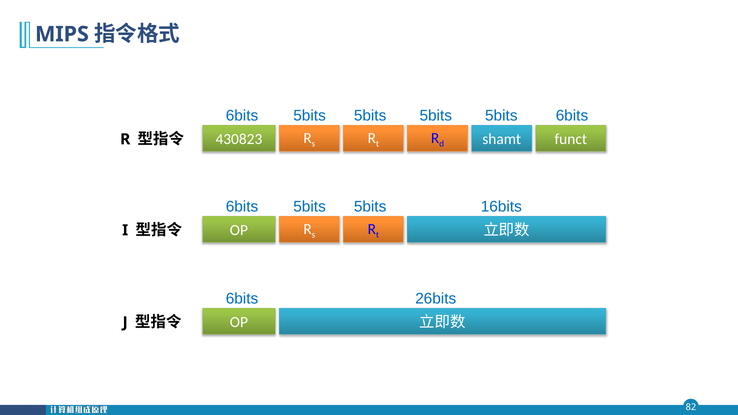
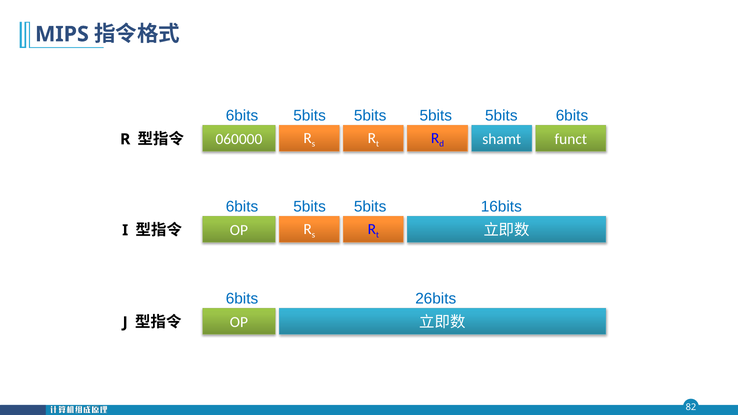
430823: 430823 -> 060000 (239, 139)
